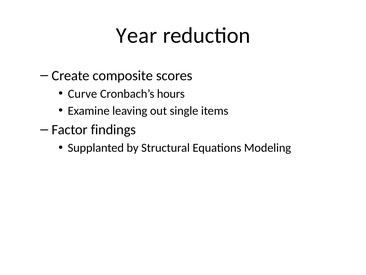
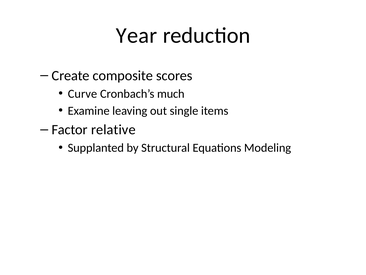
hours: hours -> much (171, 94)
findings: findings -> relative (113, 130)
